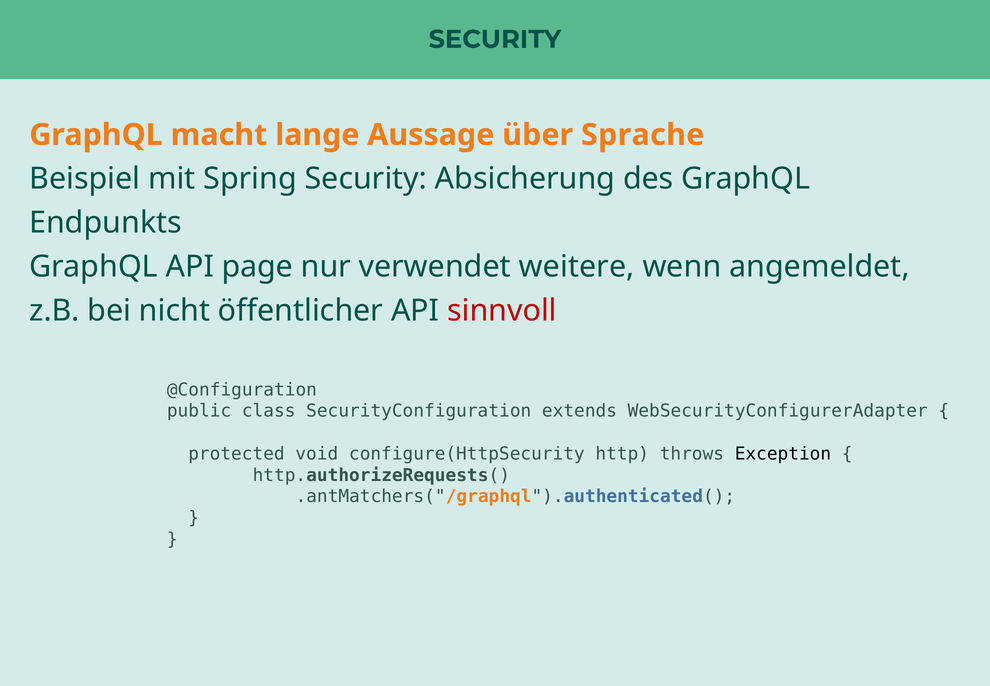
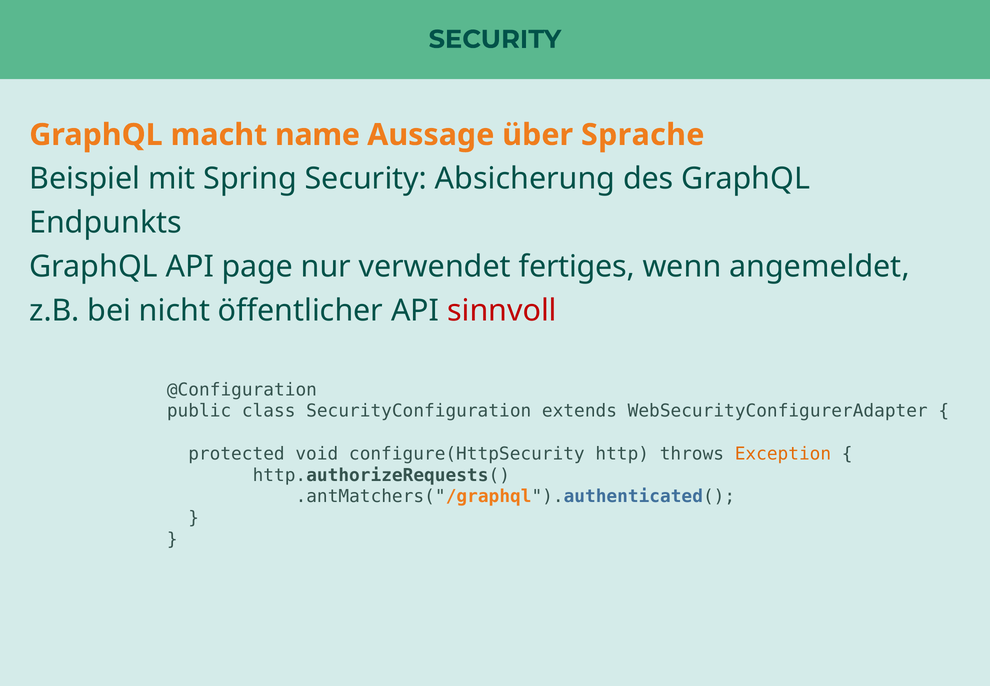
lange: lange -> name (317, 135)
weitere: weitere -> fertiges (577, 266)
Exception colour: black -> orange (783, 453)
